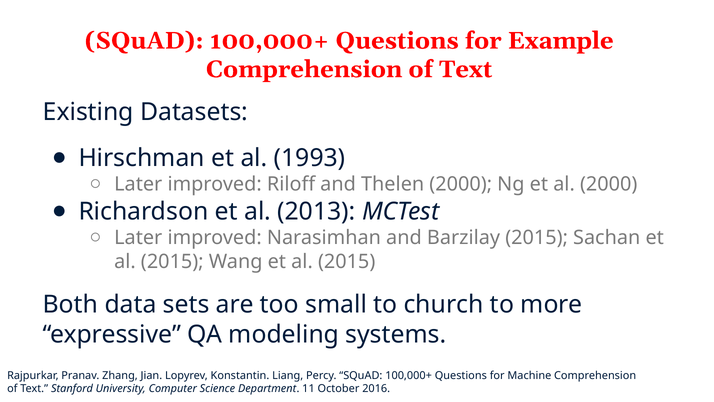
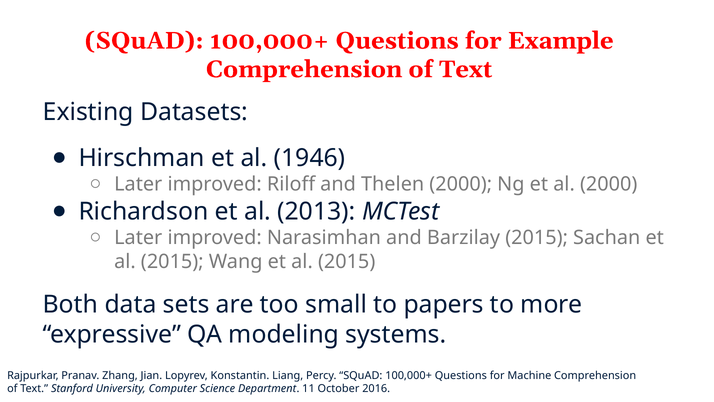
1993: 1993 -> 1946 (310, 158)
church: church -> papers (444, 305)
